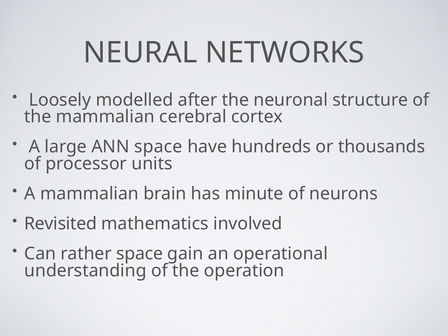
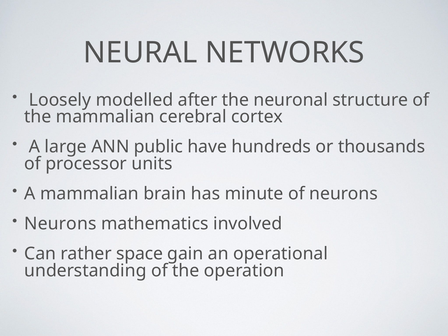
ANN space: space -> public (158, 147)
Revisited: Revisited -> Neurons (60, 224)
